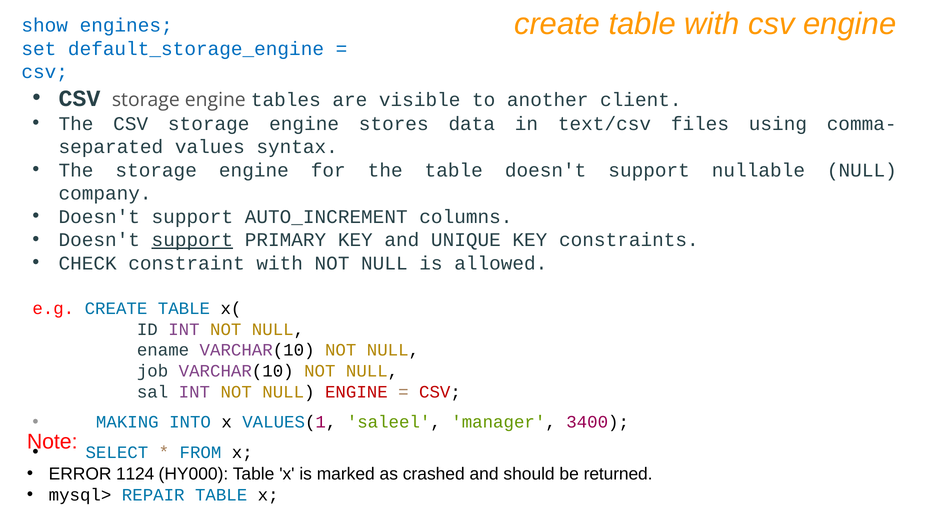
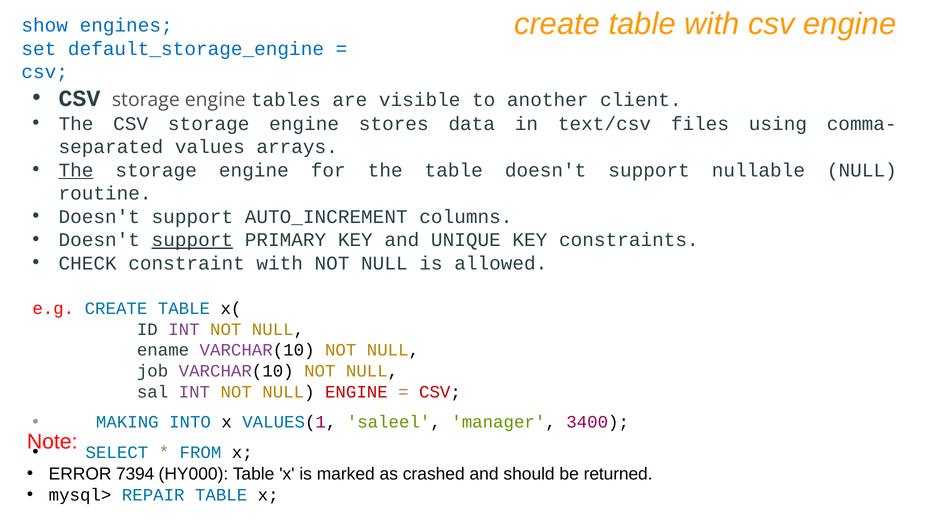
syntax: syntax -> arrays (297, 147)
The underline: none -> present (76, 170)
company: company -> routine (105, 193)
1124: 1124 -> 7394 (135, 474)
